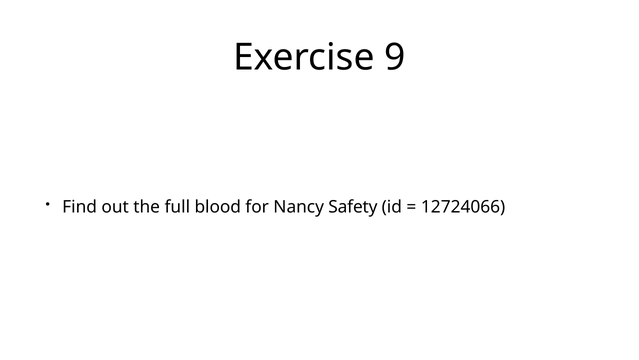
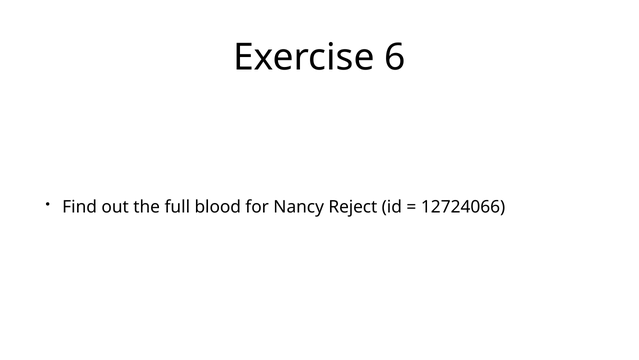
9: 9 -> 6 (395, 58)
Safety: Safety -> Reject (353, 207)
